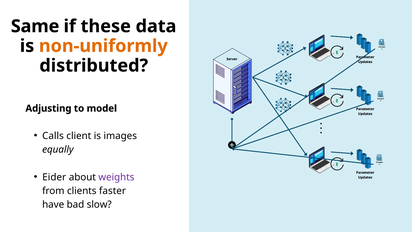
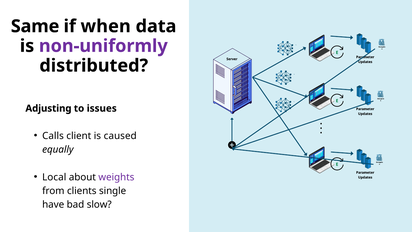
these: these -> when (106, 26)
non-uniformly colour: orange -> purple (103, 46)
model: model -> issues (102, 108)
images: images -> caused (120, 136)
Eider: Eider -> Local (54, 177)
faster: faster -> single (113, 191)
